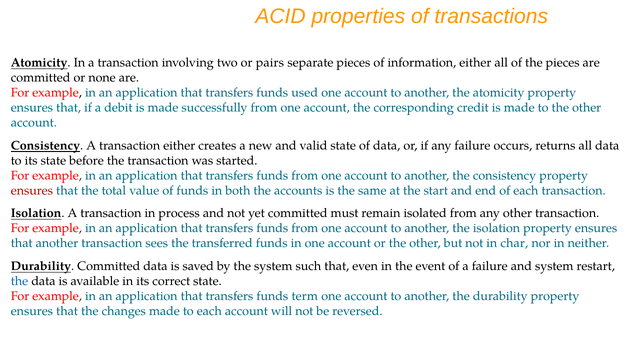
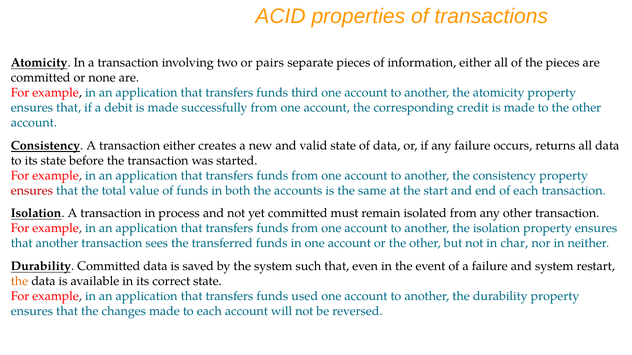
used: used -> third (305, 93)
the colour: blue -> orange (20, 282)
term: term -> used (305, 297)
